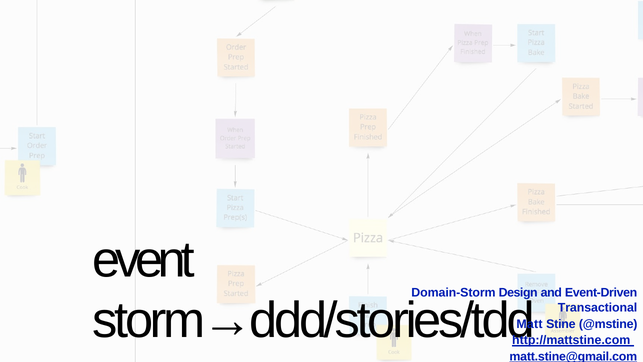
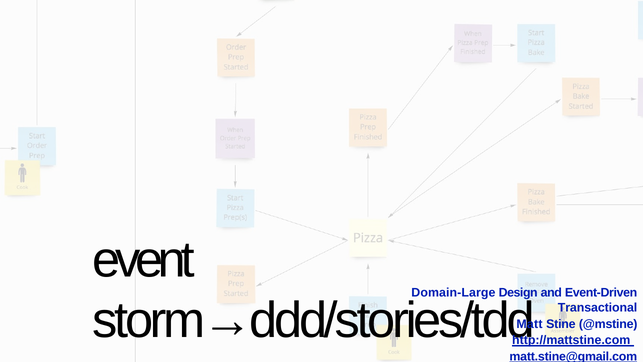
Domain-Storm: Domain-Storm -> Domain-Large (453, 293)
